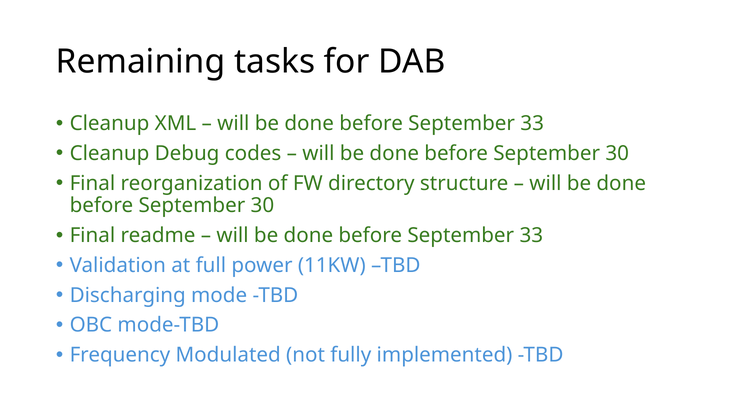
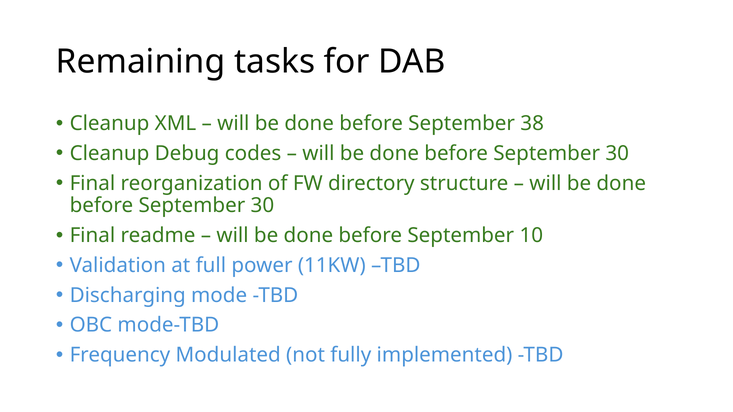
33: 33 -> 38 (532, 124)
33: 33 -> 10 (531, 236)
